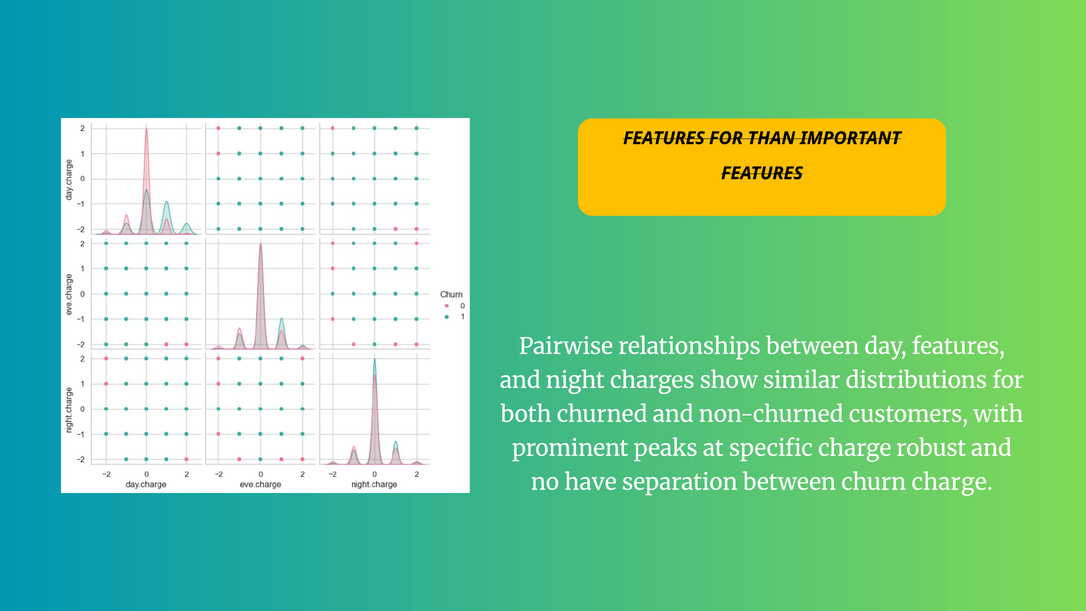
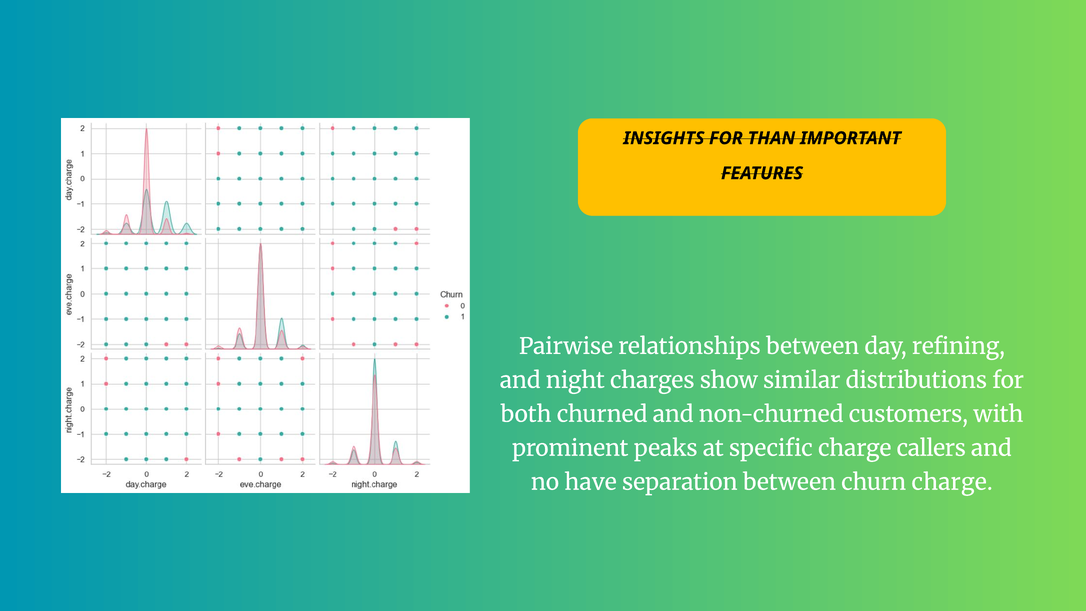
FEATURES: FEATURES -> INSIGHTS (664, 138)
day features: features -> refining (958, 346)
robust: robust -> callers (931, 448)
